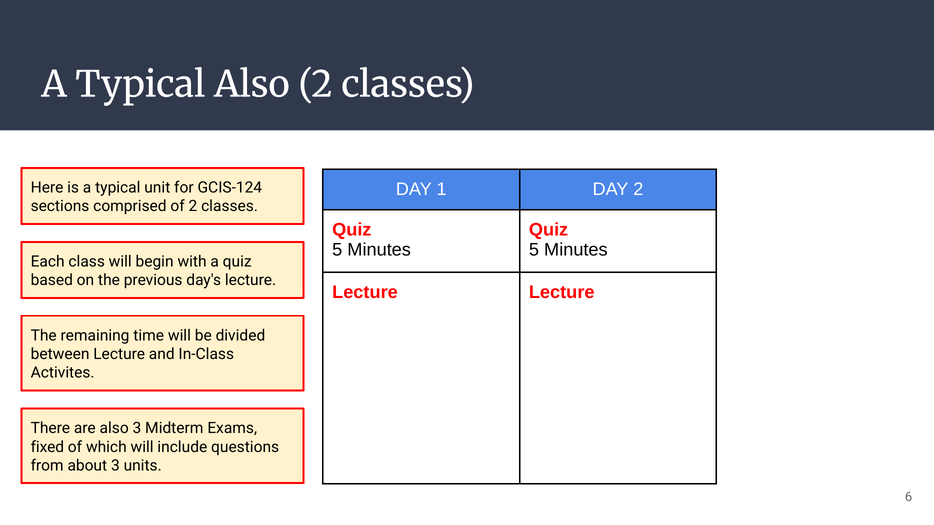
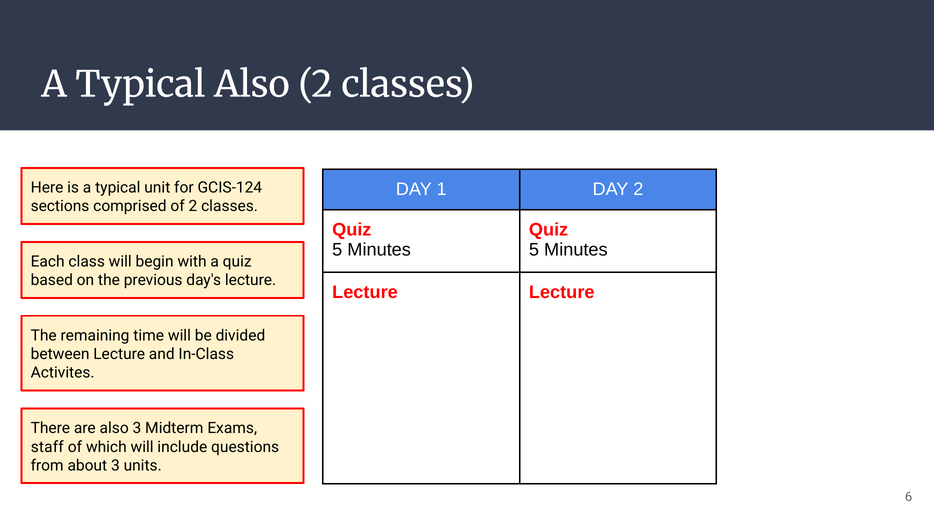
fixed: fixed -> staff (47, 447)
